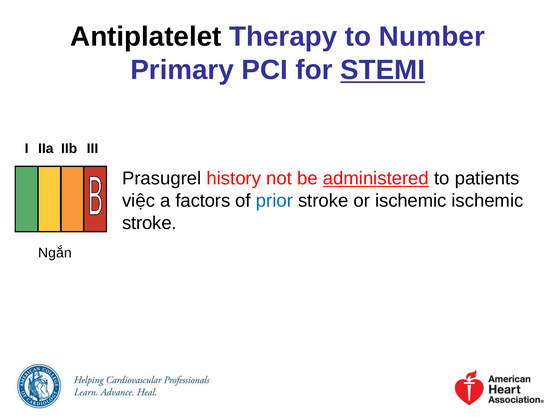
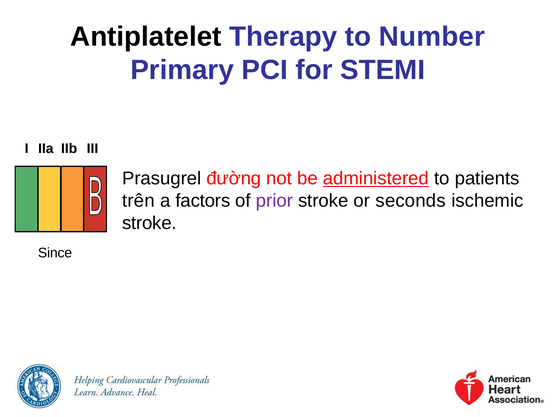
STEMI underline: present -> none (383, 70)
history: history -> đường (234, 178)
việc: việc -> trên (138, 201)
prior colour: blue -> purple (274, 201)
or ischemic: ischemic -> seconds (411, 201)
Ngắn: Ngắn -> Since (55, 253)
